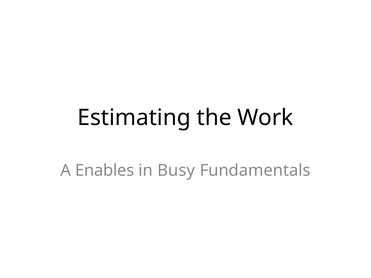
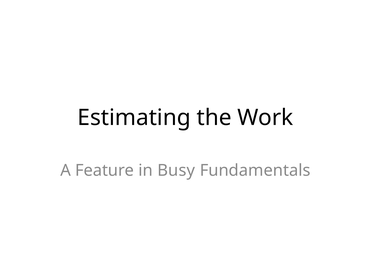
Enables: Enables -> Feature (105, 171)
